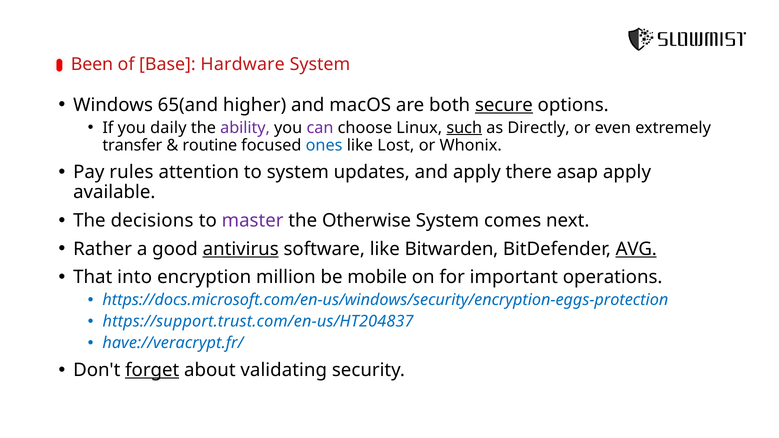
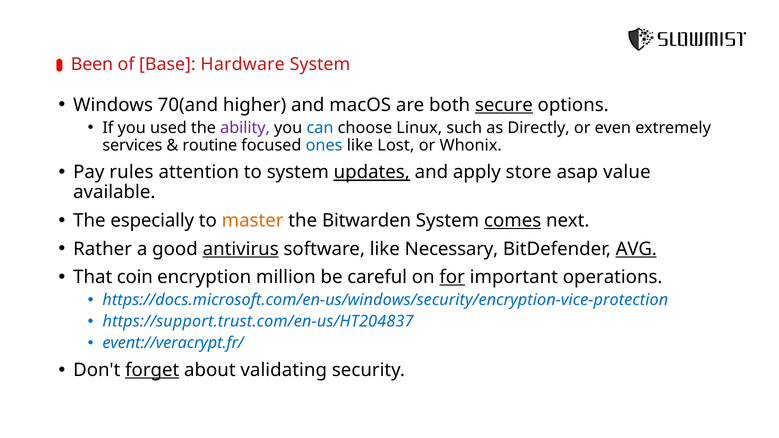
65(and: 65(and -> 70(and (188, 105)
daily: daily -> used (168, 128)
can colour: purple -> blue (320, 128)
such underline: present -> none (464, 128)
transfer: transfer -> services (132, 145)
updates underline: none -> present (372, 172)
there: there -> store (529, 172)
asap apply: apply -> value (627, 172)
decisions: decisions -> especially (152, 221)
master colour: purple -> orange (253, 221)
Otherwise: Otherwise -> Bitwarden (367, 221)
comes underline: none -> present (513, 221)
Bitwarden: Bitwarden -> Necessary (451, 249)
into: into -> coin (135, 277)
mobile: mobile -> careful (377, 277)
for underline: none -> present (452, 277)
https://docs.microsoft.com/en-us/windows/security/encryption-eggs-protection: https://docs.microsoft.com/en-us/windows/security/encryption-eggs-protection -> https://docs.microsoft.com/en-us/windows/security/encryption-vice-protection (385, 300)
have://veracrypt.fr/: have://veracrypt.fr/ -> event://veracrypt.fr/ (173, 343)
